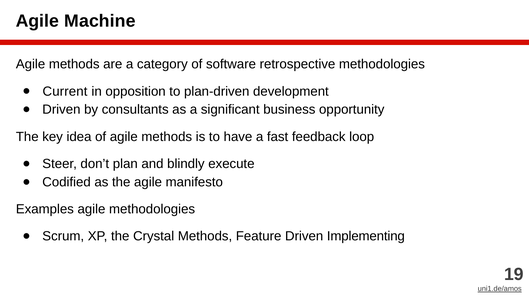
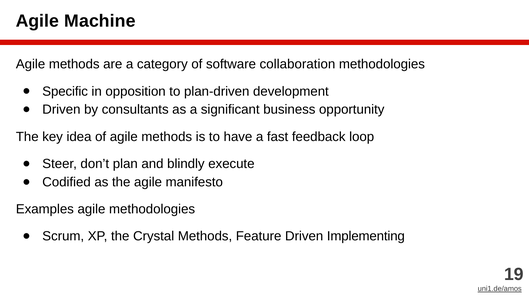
retrospective: retrospective -> collaboration (297, 64)
Current: Current -> Specific (65, 91)
